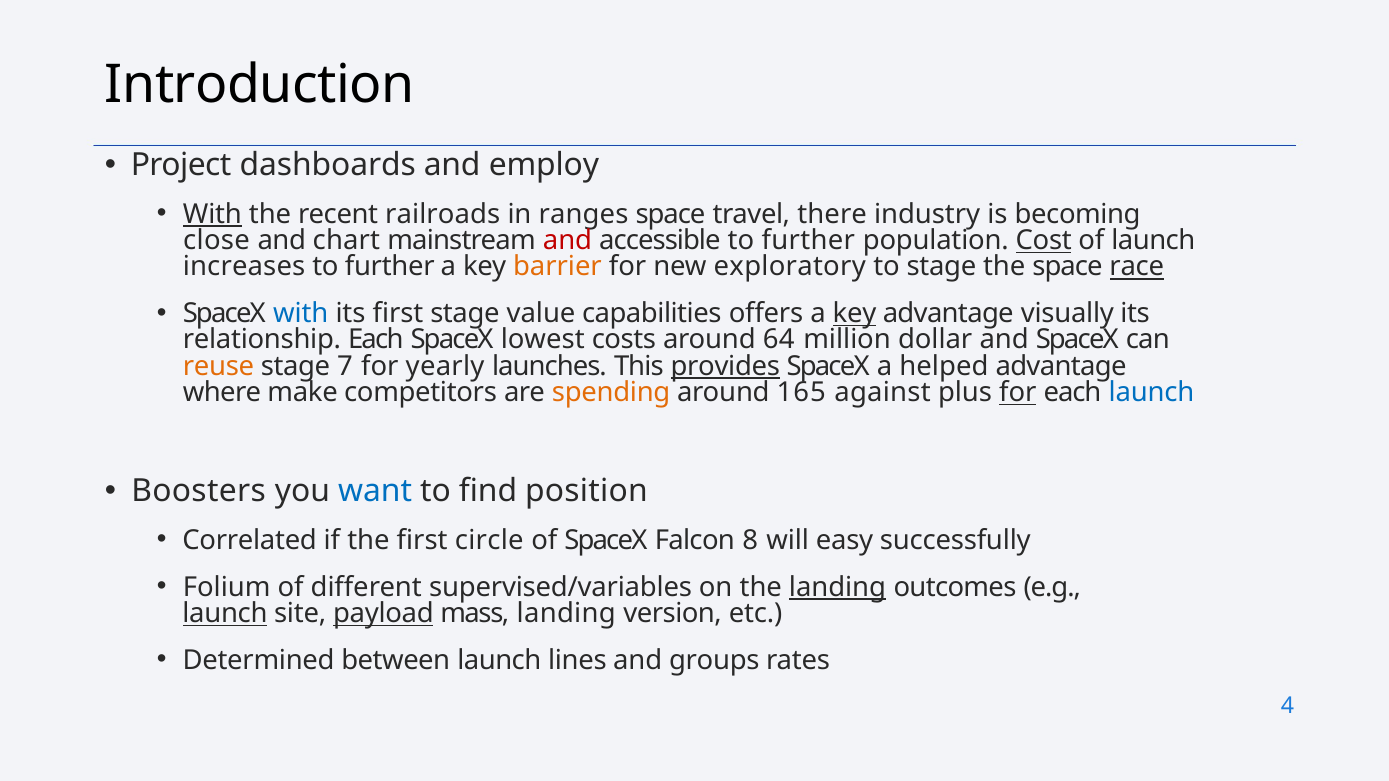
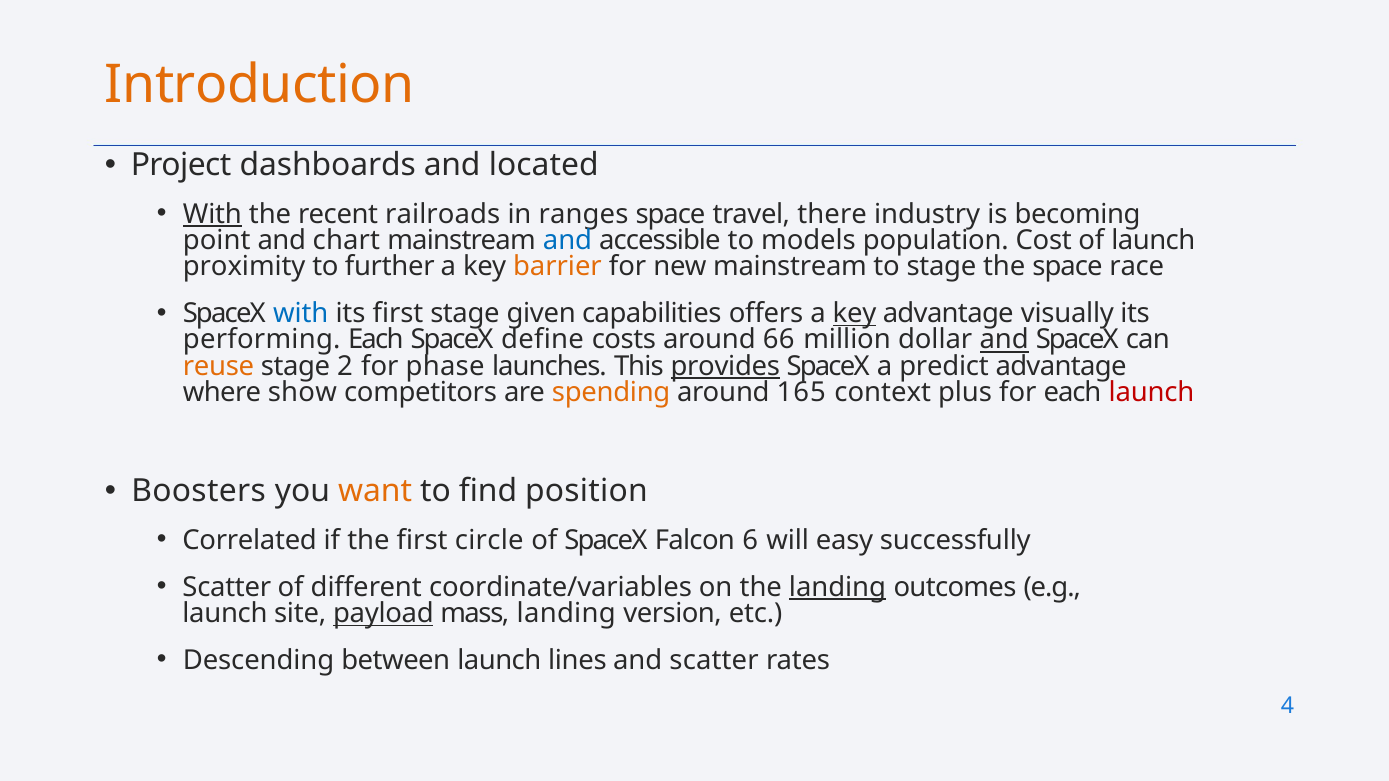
Introduction colour: black -> orange (260, 85)
employ: employ -> located (544, 165)
close: close -> point (217, 241)
and colour: red -> blue (568, 241)
accessible to further: further -> models (808, 241)
Cost underline: present -> none (1044, 241)
increases: increases -> proximity (244, 267)
new exploratory: exploratory -> mainstream (790, 267)
race underline: present -> none (1137, 267)
value: value -> given (541, 314)
relationship: relationship -> performing (262, 340)
lowest: lowest -> define (543, 340)
64: 64 -> 66 (779, 340)
and underline: none -> present (1004, 340)
7: 7 -> 2 (345, 366)
yearly: yearly -> phase (445, 366)
helped: helped -> predict (944, 366)
make: make -> show (302, 393)
against: against -> context (883, 393)
for underline: present -> none (1018, 393)
launch colour: blue -> red (1151, 393)
want colour: blue -> orange (375, 492)
8: 8 -> 6 (750, 541)
Folium: Folium -> Scatter (227, 588)
supervised/variables: supervised/variables -> coordinate/variables (561, 588)
launch underline: present -> none (225, 614)
Determined: Determined -> Descending (258, 660)
and groups: groups -> scatter (714, 660)
